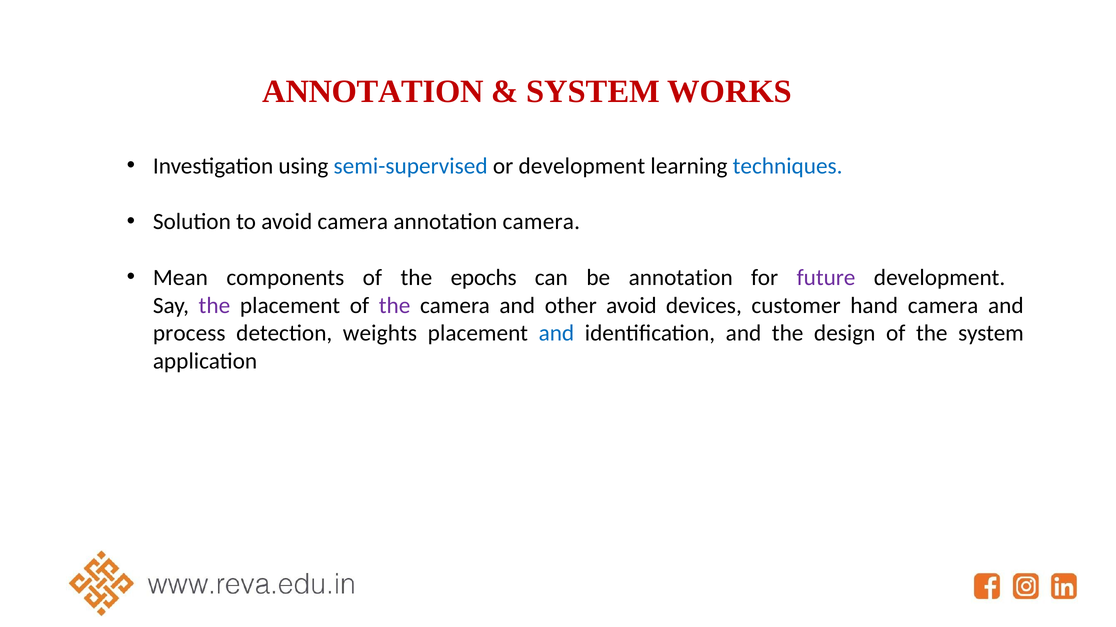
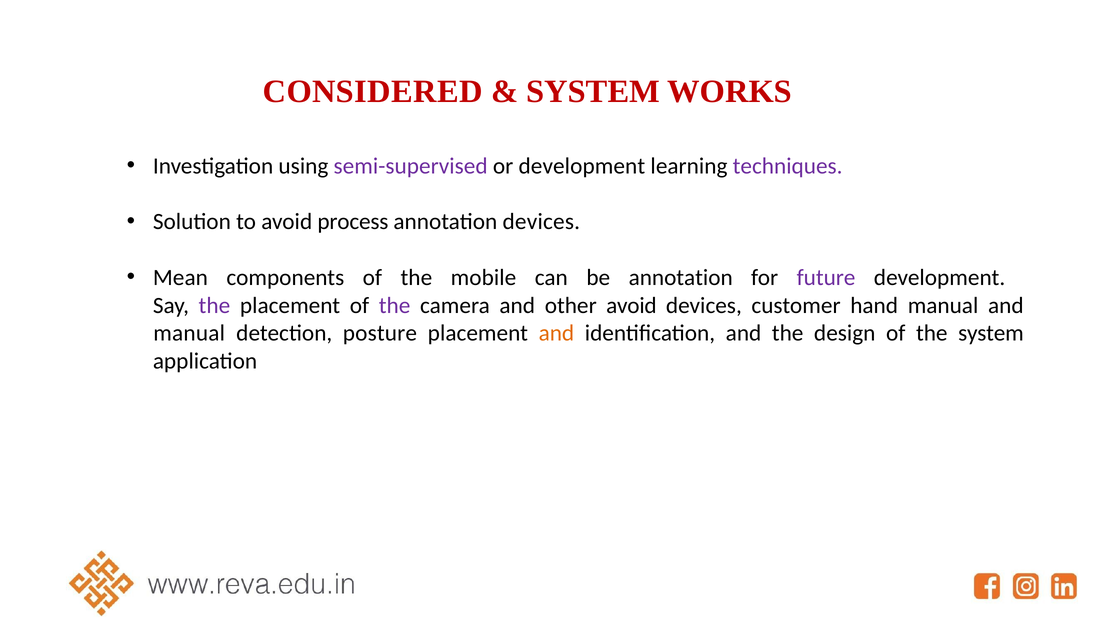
ANNOTATION: ANNOTATION -> CONSIDERED (373, 92)
semi-supervised colour: blue -> purple (411, 166)
techniques colour: blue -> purple (788, 166)
avoid camera: camera -> process (353, 222)
annotation camera: camera -> devices (541, 222)
epochs: epochs -> mobile (483, 278)
hand camera: camera -> manual (943, 306)
process: process -> manual (189, 334)
weights: weights -> posture (380, 334)
and colour: blue -> orange (556, 334)
